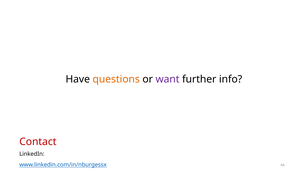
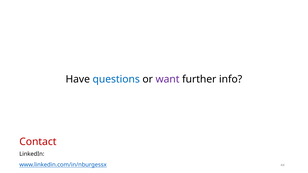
questions colour: orange -> blue (116, 79)
